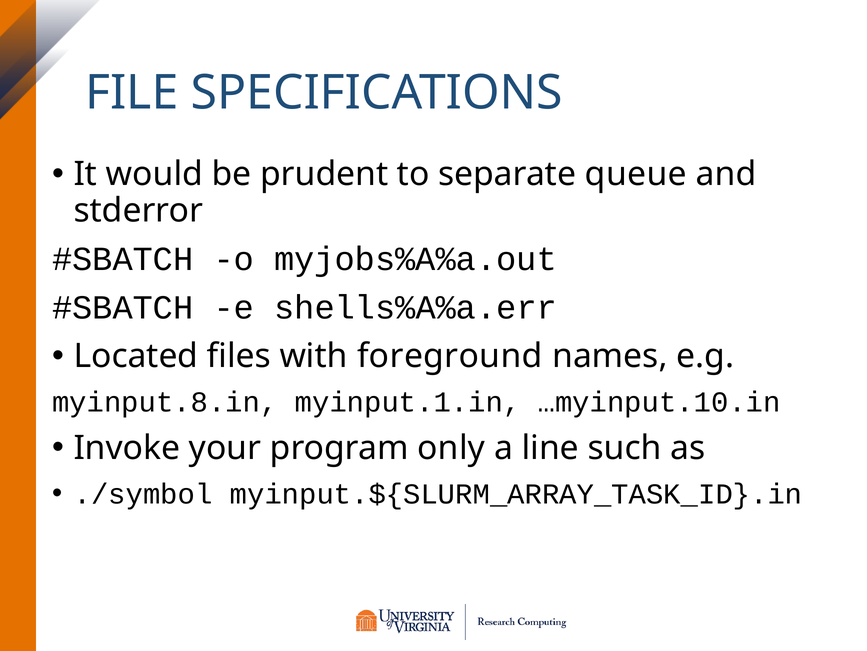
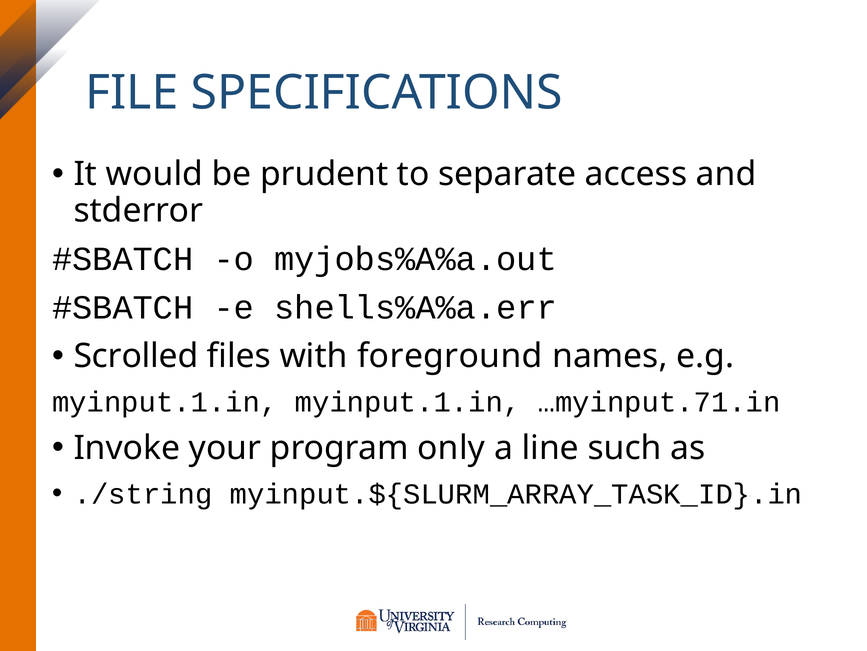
queue: queue -> access (636, 174)
Located: Located -> Scrolled (136, 356)
myinput.8.in: myinput.8.in -> myinput.1.in (165, 402)
…myinput.10.in: …myinput.10.in -> …myinput.71.in (659, 402)
./symbol: ./symbol -> ./string (143, 494)
